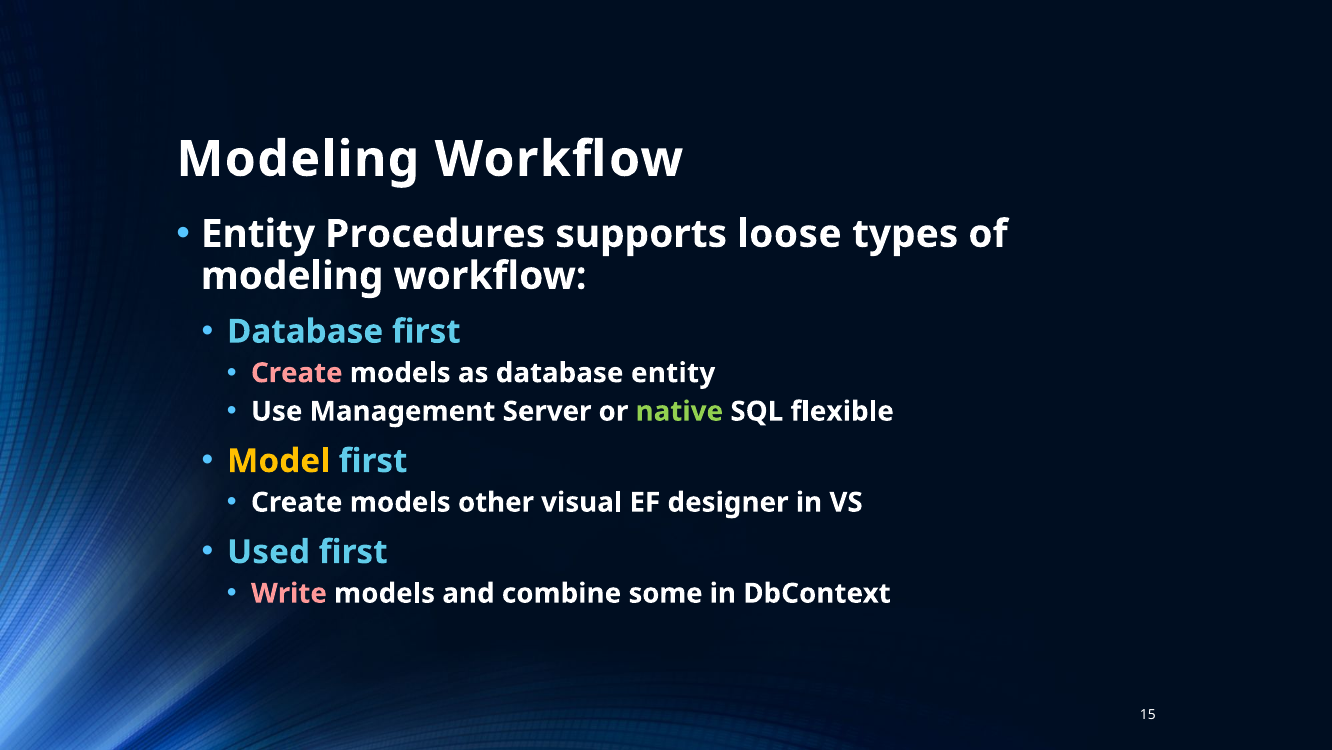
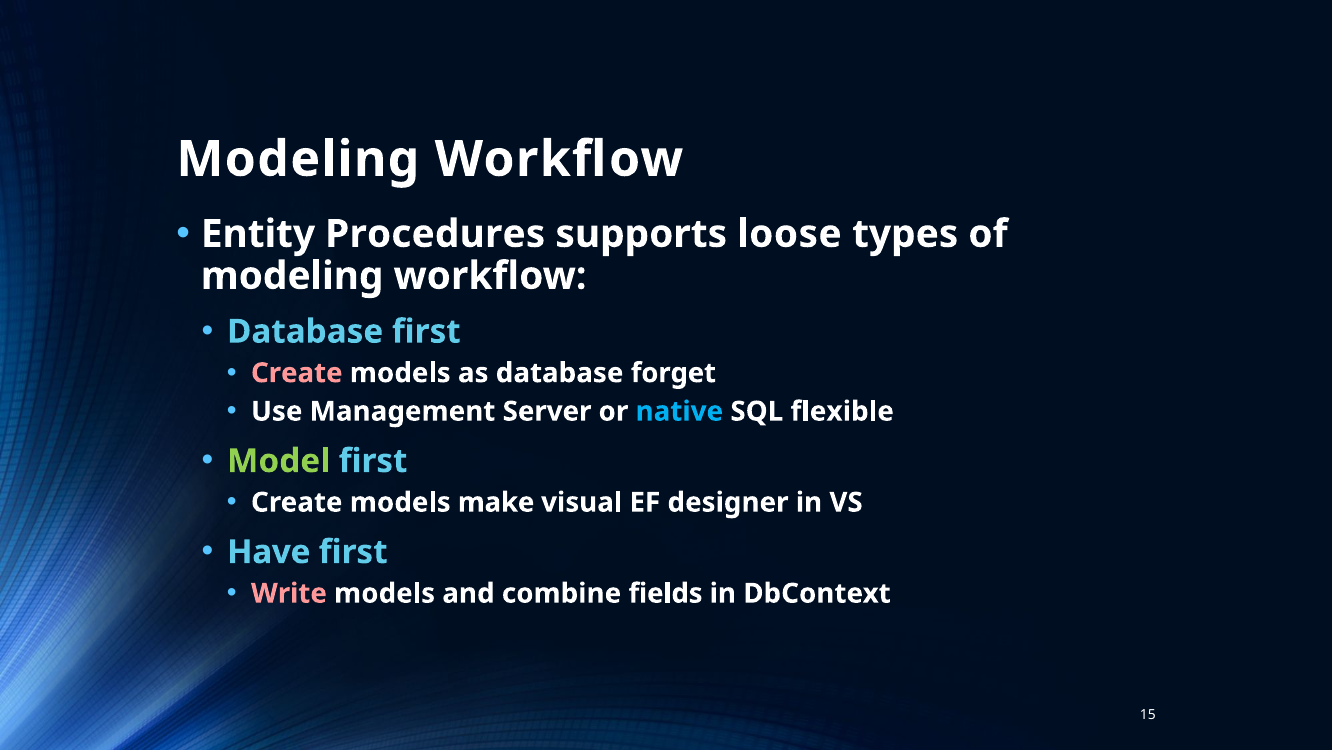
database entity: entity -> forget (673, 373)
native colour: light green -> light blue (679, 411)
Model colour: yellow -> light green (279, 461)
other: other -> make (496, 502)
Used: Used -> Have (269, 552)
some: some -> fields (666, 593)
